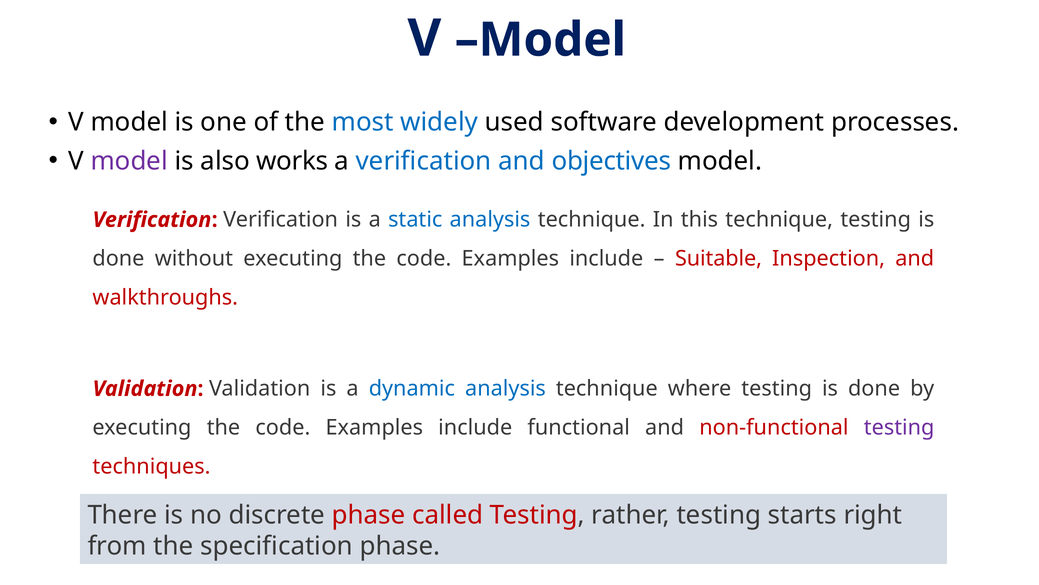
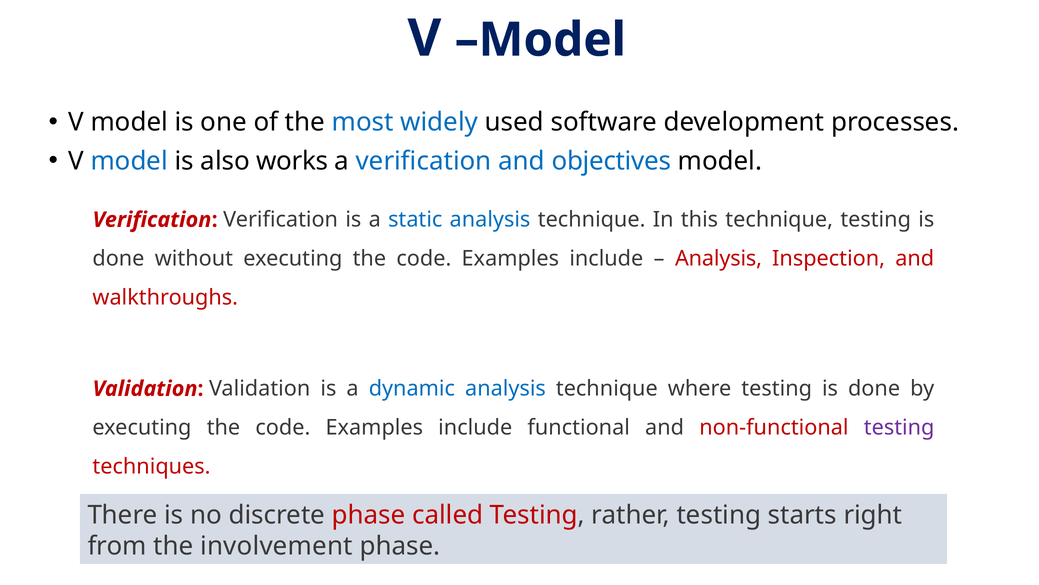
model colour: purple -> blue (129, 161)
Suitable: Suitable -> Analysis (719, 259)
specification: specification -> involvement (276, 546)
